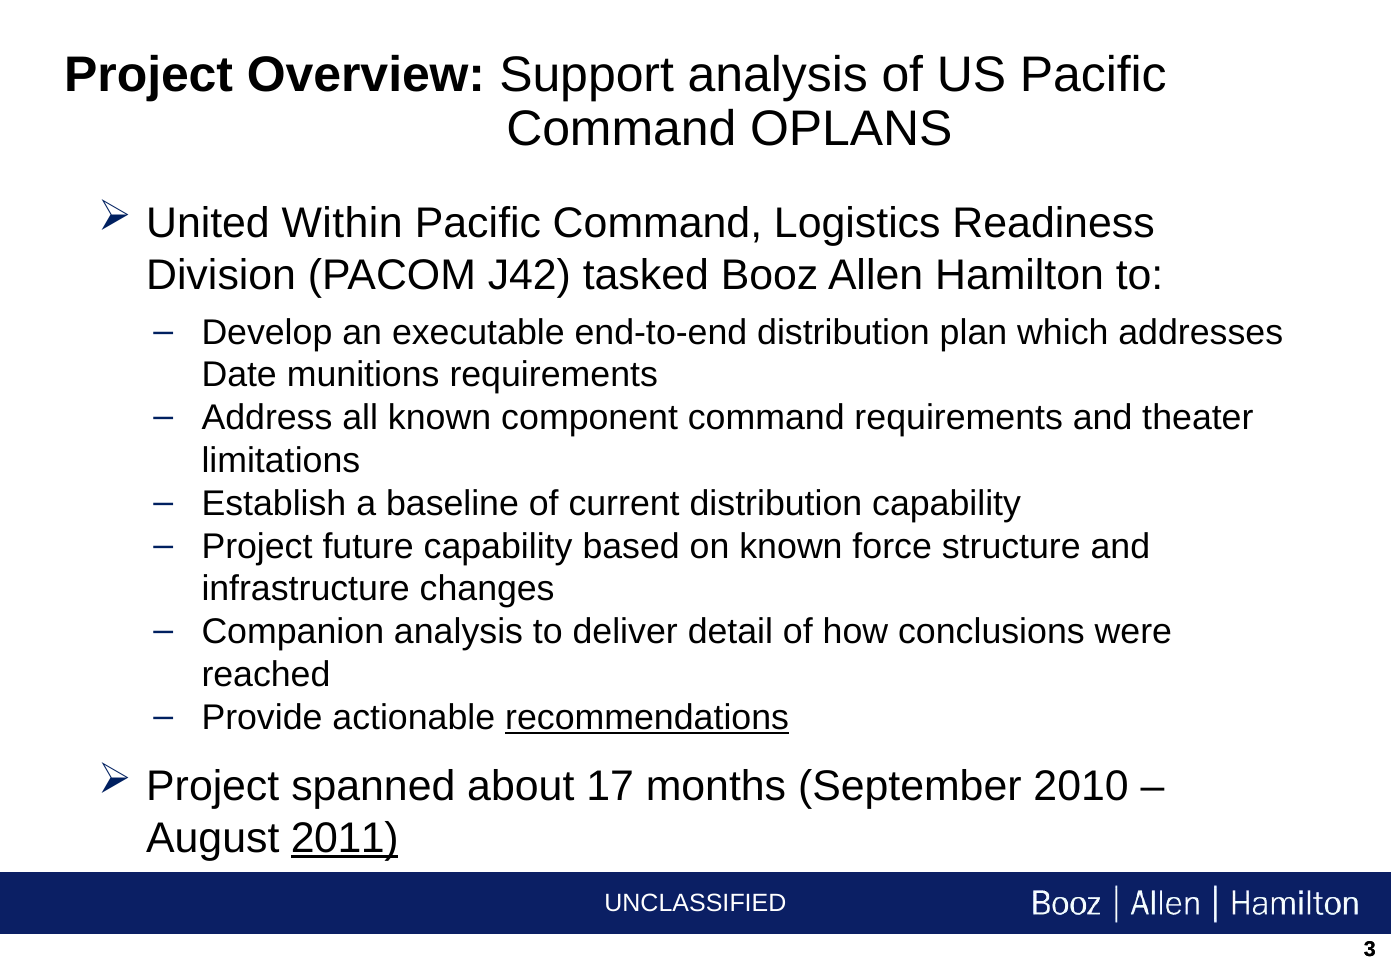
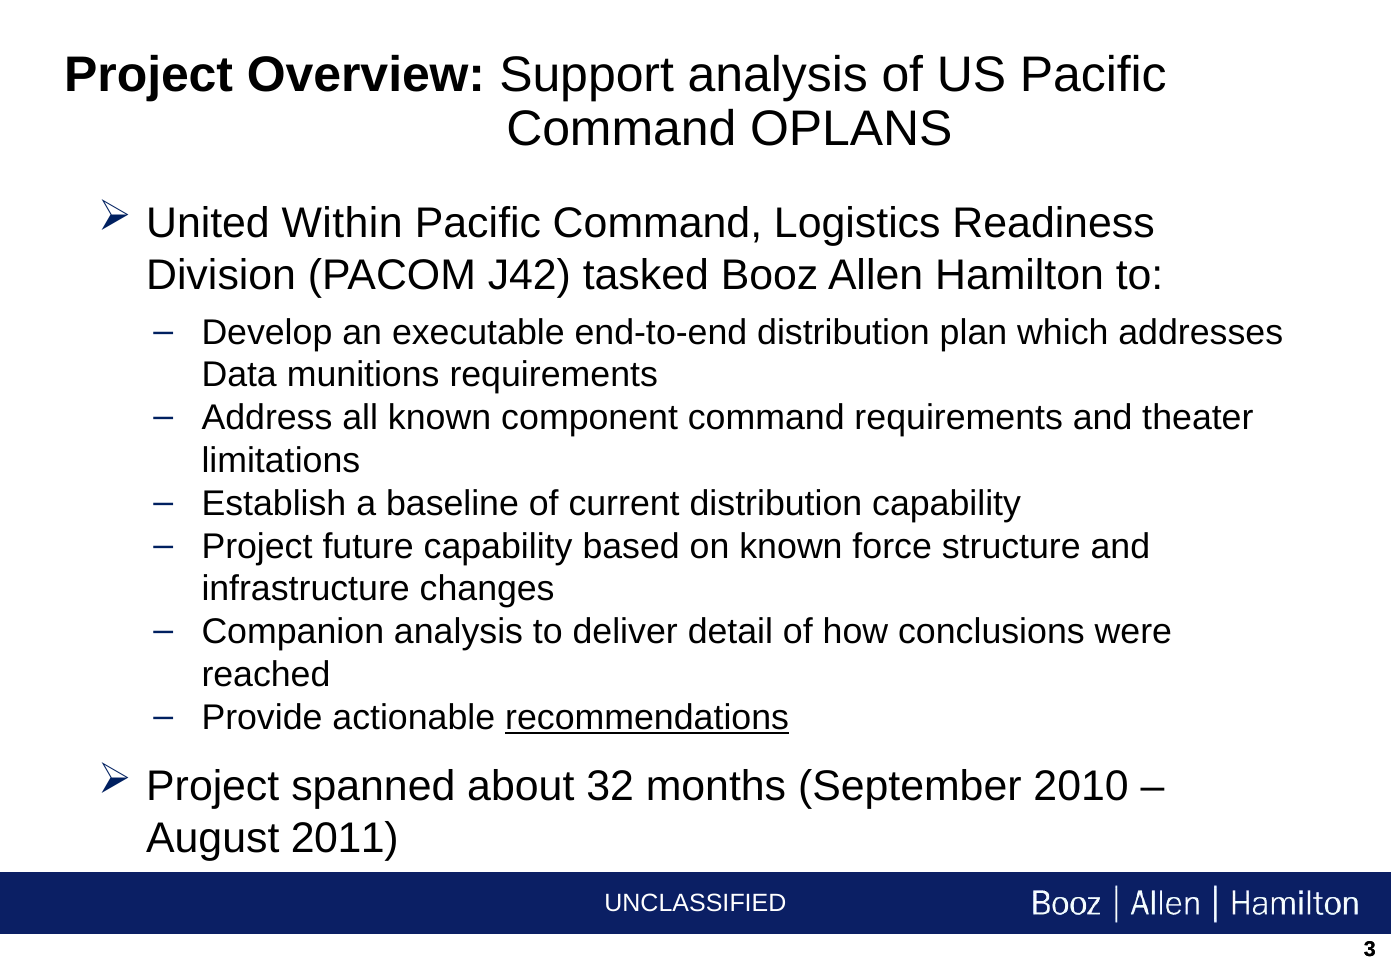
Date: Date -> Data (239, 375)
17: 17 -> 32 (610, 787)
2011 underline: present -> none (345, 838)
